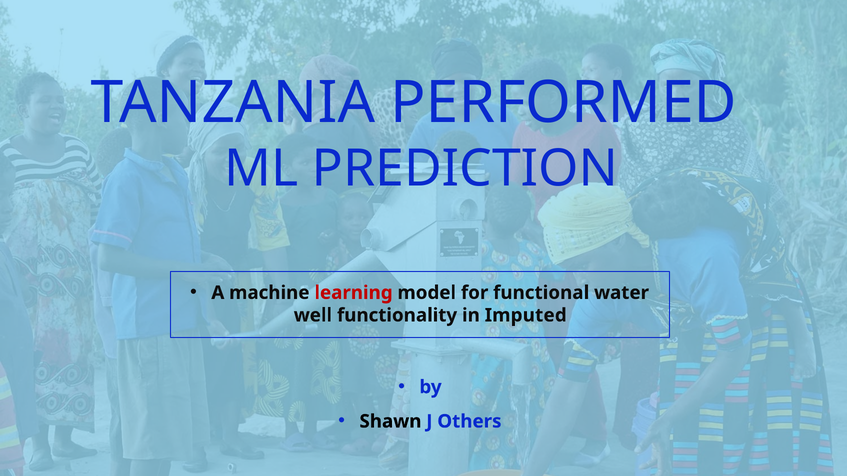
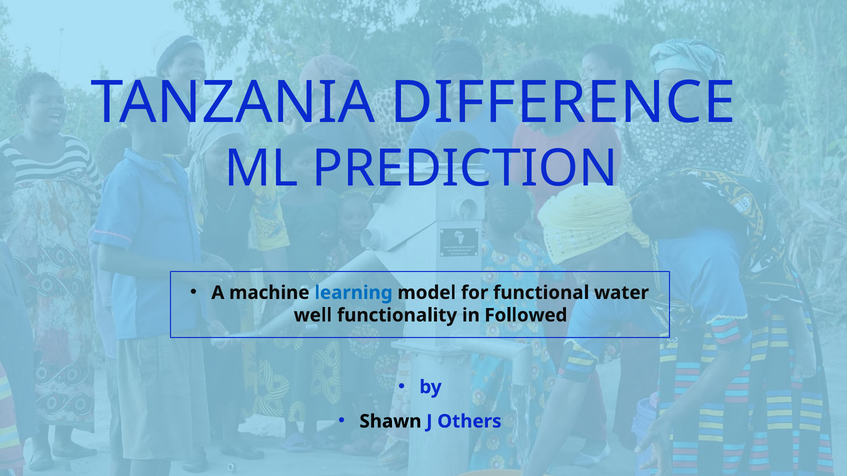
PERFORMED: PERFORMED -> DIFFERENCE (563, 103)
learning colour: red -> blue (354, 293)
Imputed: Imputed -> Followed (526, 316)
